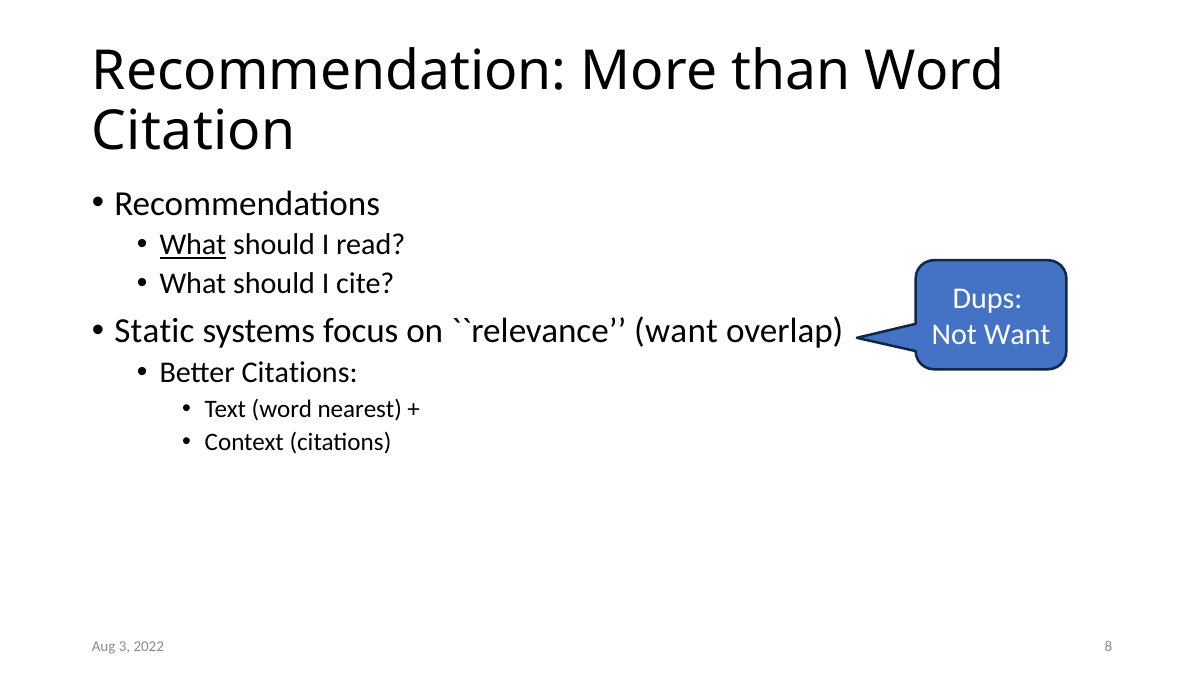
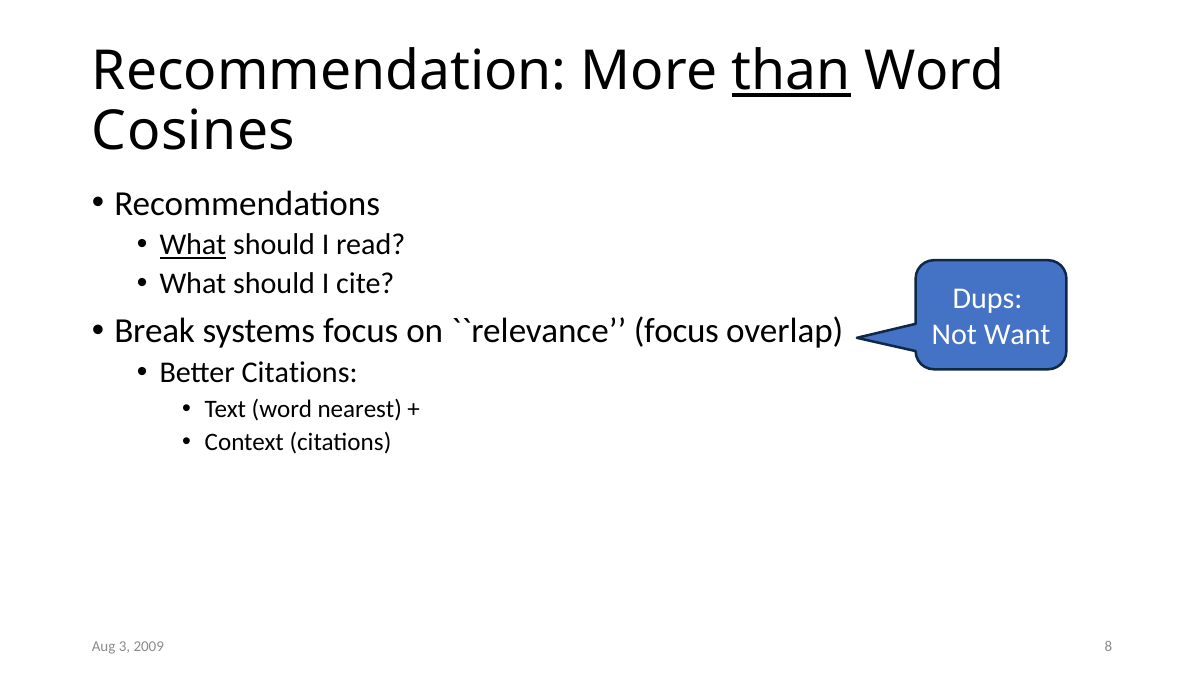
than underline: none -> present (791, 71)
Citation: Citation -> Cosines (194, 131)
Static: Static -> Break (155, 331)
want: want -> focus (676, 331)
2022: 2022 -> 2009 (149, 647)
